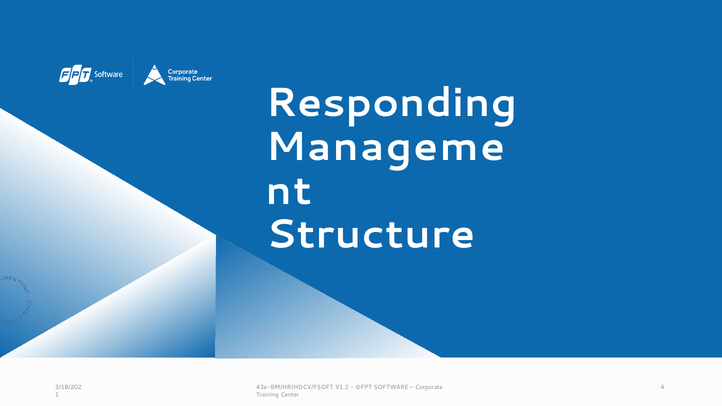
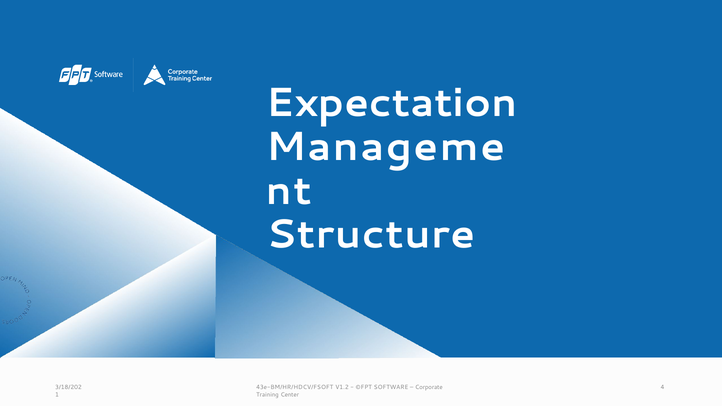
Responding: Responding -> Expectation (392, 103)
